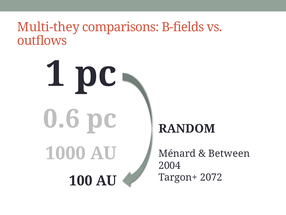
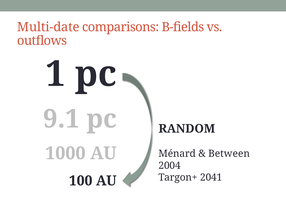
Multi-they: Multi-they -> Multi-date (48, 27)
0.6: 0.6 -> 9.1 (61, 119)
2072: 2072 -> 2041 (211, 177)
